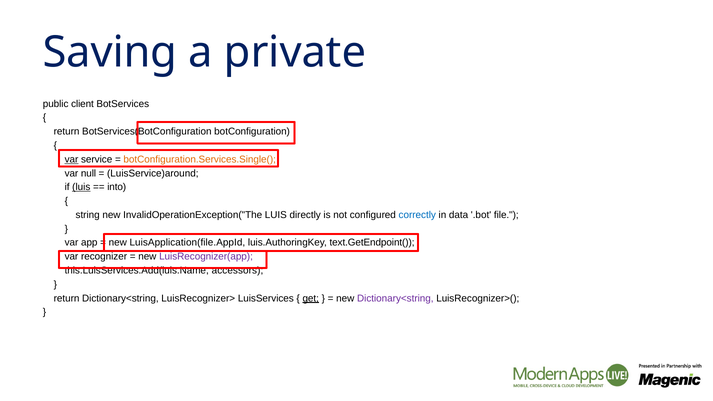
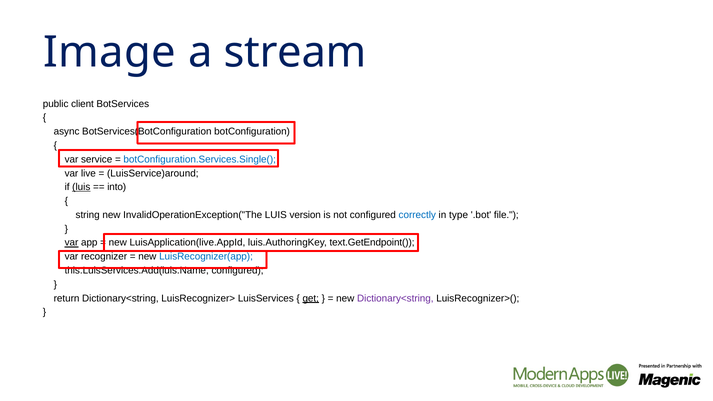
Saving: Saving -> Image (110, 53)
private: private -> stream (295, 53)
return: return -> async (67, 132)
var underline: present -> none (71, 159)
botConfiguration.Services.Single( colour: orange -> blue (200, 159)
null: null -> live (88, 173)
directly: directly -> version (305, 215)
data: data -> type (459, 215)
var underline: none -> present (71, 243)
LuisApplication(file.AppId: LuisApplication(file.AppId -> LuisApplication(live.AppId (187, 243)
LuisRecognizer(app colour: purple -> blue (206, 257)
this.LuisServices.Add(luis.Name accessors: accessors -> configured (238, 271)
